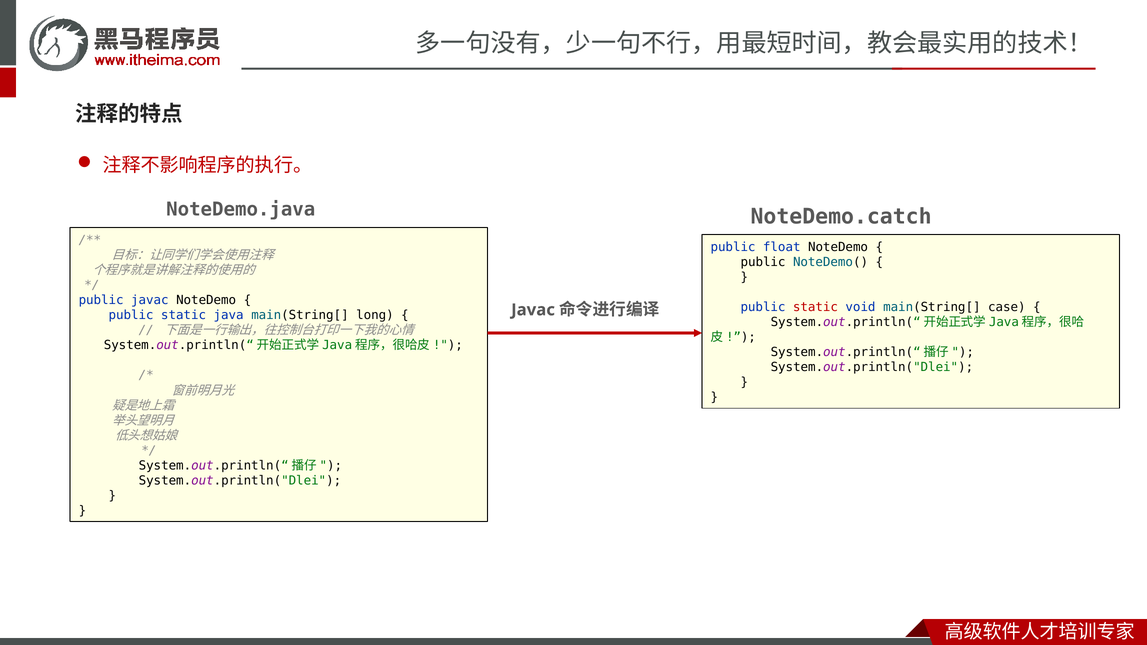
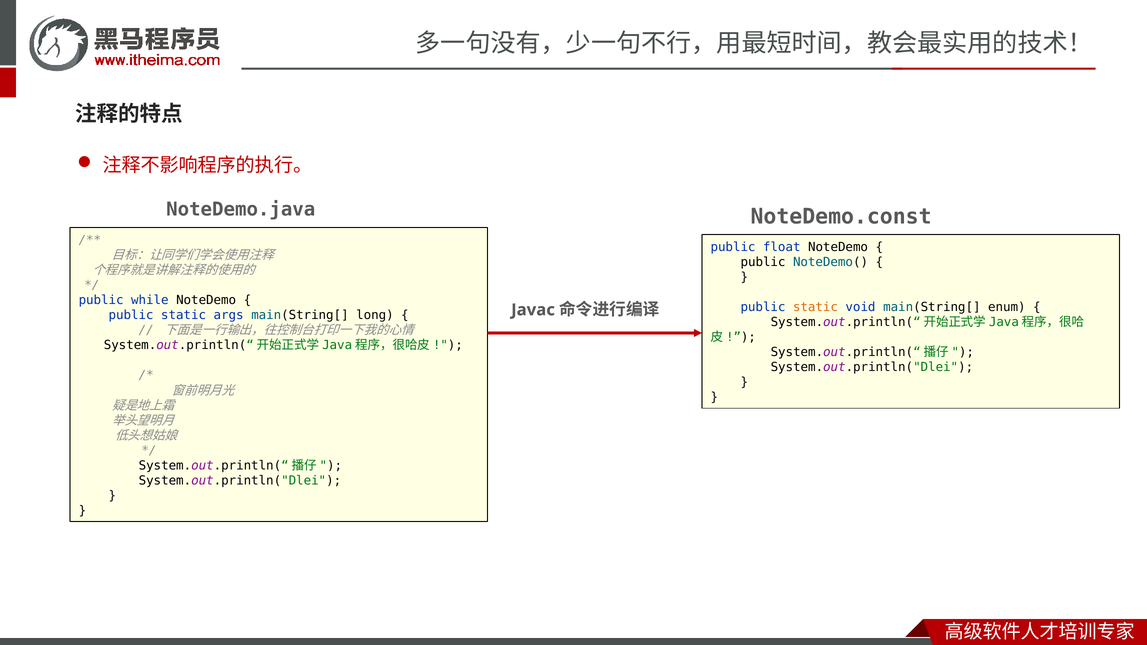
NoteDemo.catch: NoteDemo.catch -> NoteDemo.const (841, 217)
public javac: javac -> while (150, 300)
static colour: red -> orange (815, 307)
case: case -> enum (1007, 307)
java: java -> args (229, 315)
